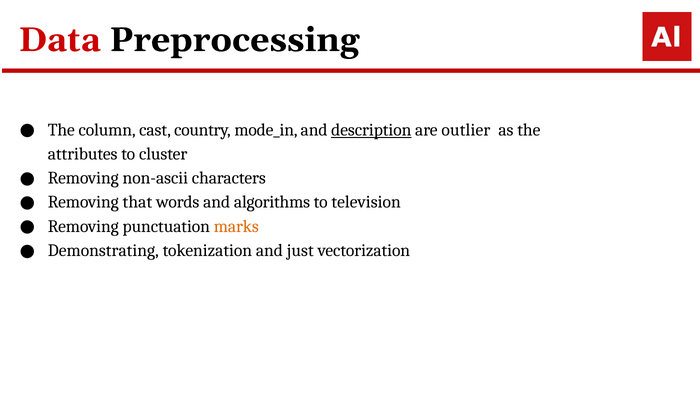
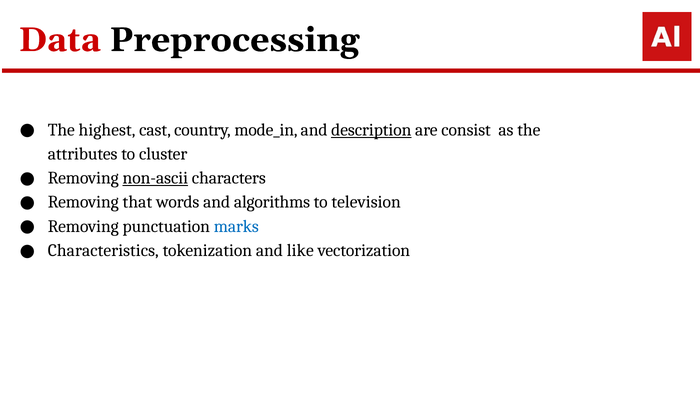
column: column -> highest (107, 130)
outlier: outlier -> consist (466, 130)
non-ascii underline: none -> present (155, 178)
marks colour: orange -> blue (236, 226)
Demonstrating: Demonstrating -> Characteristics (103, 250)
just: just -> like (300, 250)
